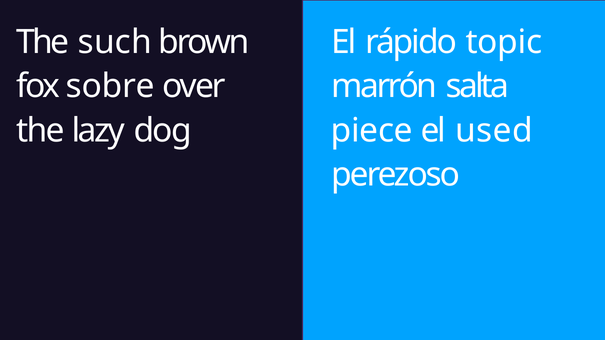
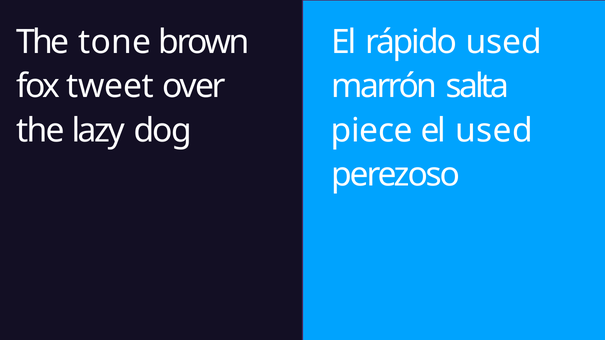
such: such -> tone (115, 42)
rápido topic: topic -> used (504, 42)
sobre: sobre -> tweet (110, 86)
